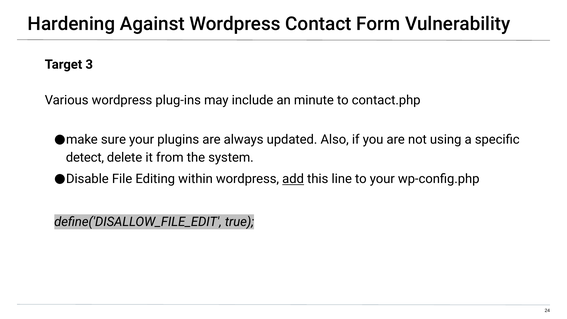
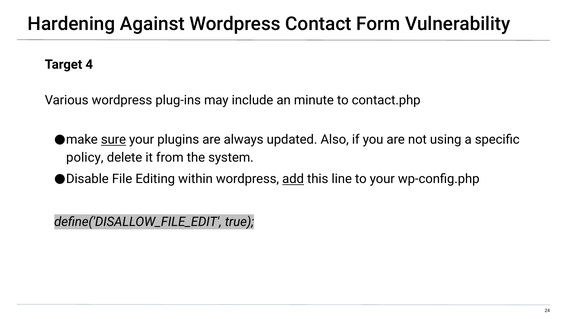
3: 3 -> 4 (89, 64)
sure underline: none -> present (113, 140)
detect: detect -> policy (85, 158)
